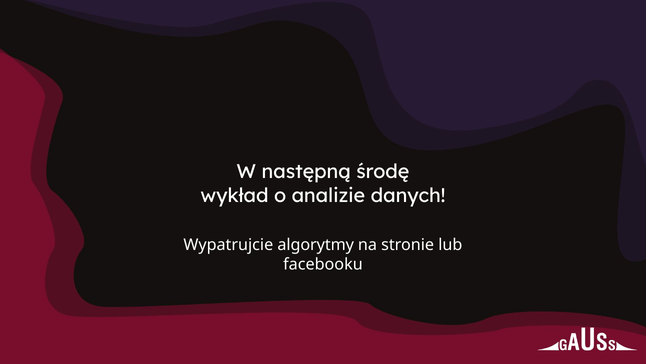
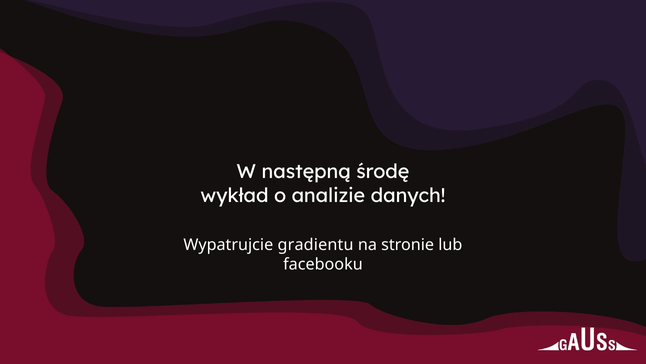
algorytmy: algorytmy -> gradientu (316, 245)
